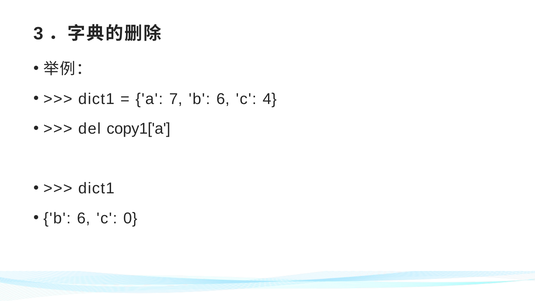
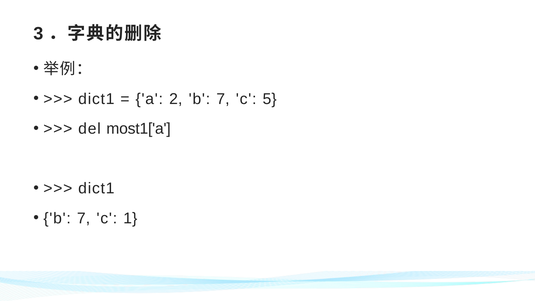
7: 7 -> 2 (176, 99)
6: 6 -> 7 (223, 99)
4: 4 -> 5 (270, 99)
copy1['a: copy1['a -> most1['a (139, 129)
6: 6 -> 7 (84, 218)
0: 0 -> 1 (130, 218)
